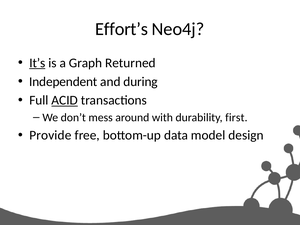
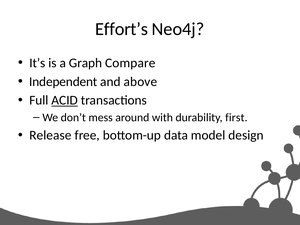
It’s underline: present -> none (37, 63)
Returned: Returned -> Compare (130, 63)
during: during -> above (140, 82)
Provide: Provide -> Release (50, 135)
